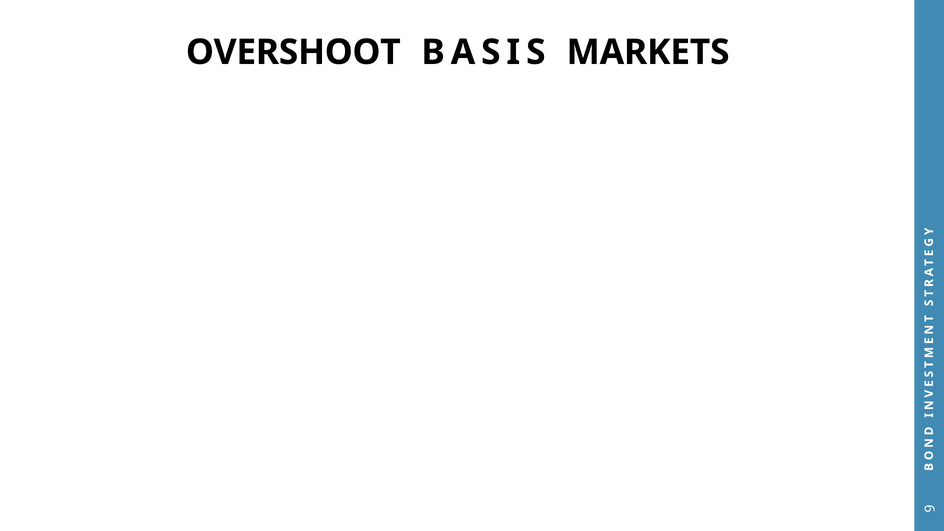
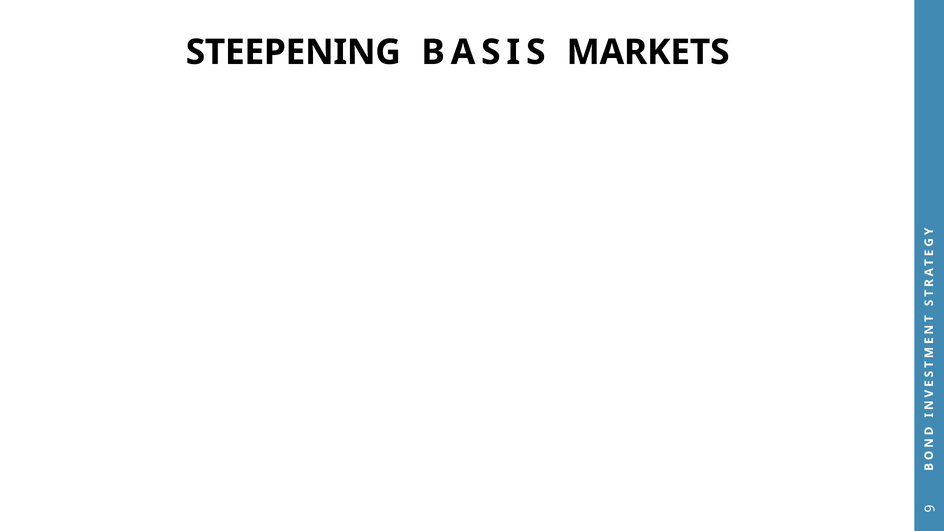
OVERSHOOT: OVERSHOOT -> STEEPENING (293, 52)
